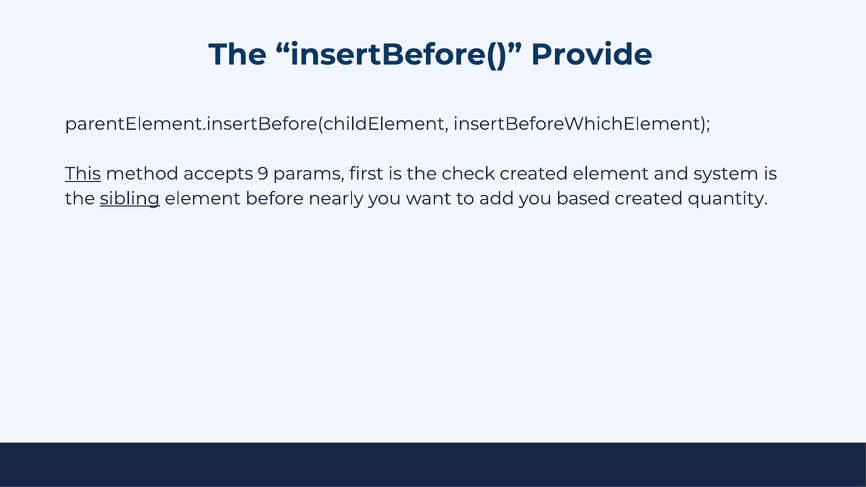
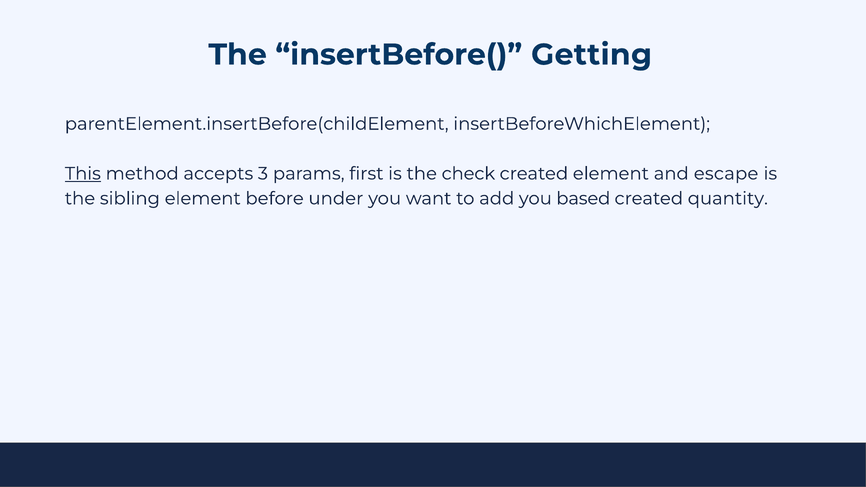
Provide: Provide -> Getting (592, 55)
9: 9 -> 3 (263, 174)
system: system -> escape (726, 174)
sibling underline: present -> none (130, 199)
nearly: nearly -> under (336, 199)
